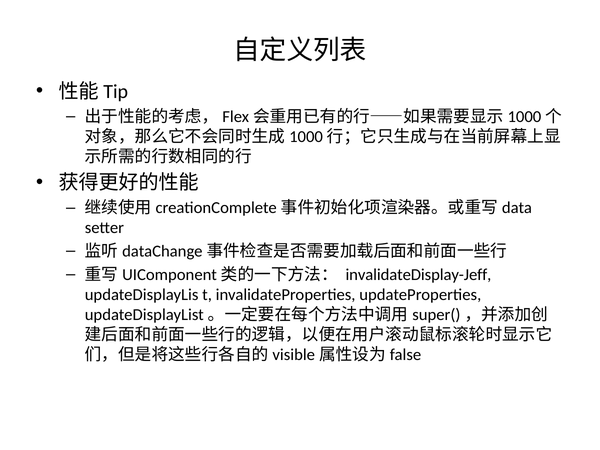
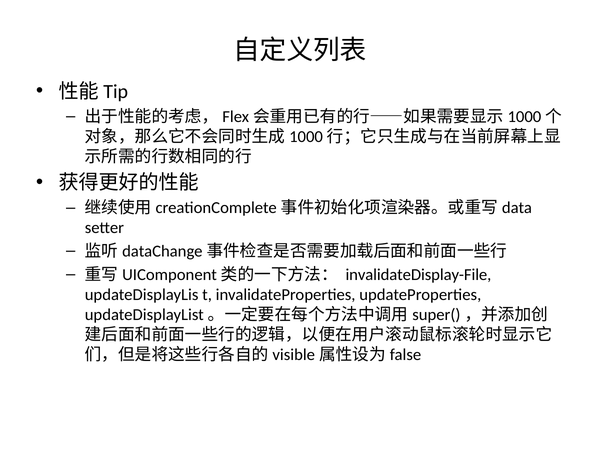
invalidateDisplay-Jeff: invalidateDisplay-Jeff -> invalidateDisplay-File (418, 275)
